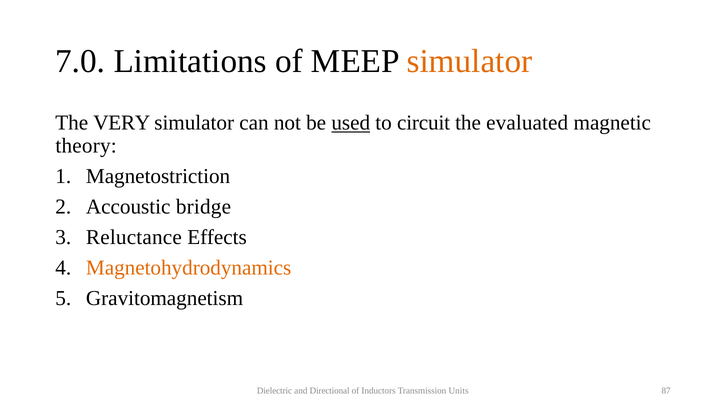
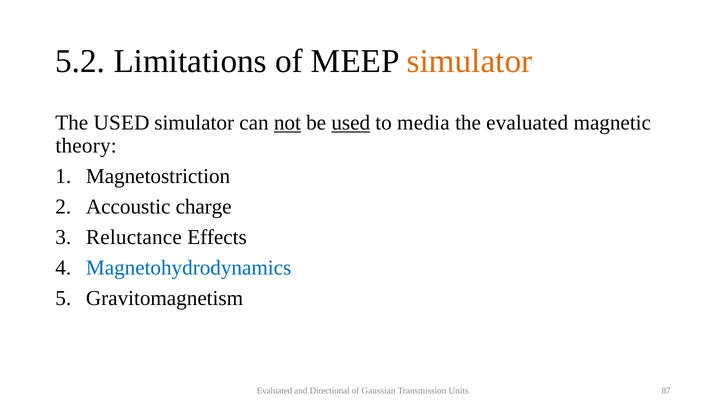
7.0: 7.0 -> 5.2 (80, 61)
The VERY: VERY -> USED (122, 123)
not underline: none -> present (287, 123)
circuit: circuit -> media (423, 123)
bridge: bridge -> charge (204, 206)
Magnetohydrodynamics colour: orange -> blue (189, 267)
Dielectric: Dielectric -> Evaluated (275, 390)
Inductors: Inductors -> Gaussian (379, 390)
